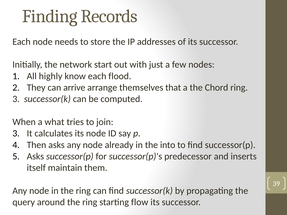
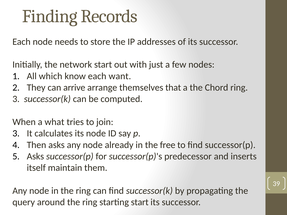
highly: highly -> which (51, 76)
flood: flood -> want (120, 76)
into: into -> free (168, 145)
starting flow: flow -> start (140, 202)
